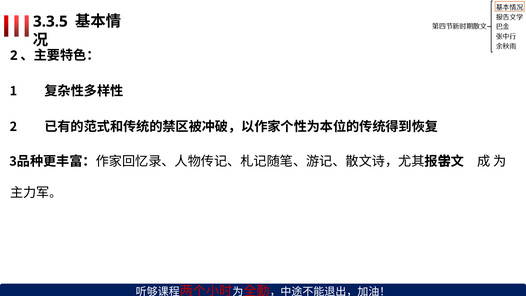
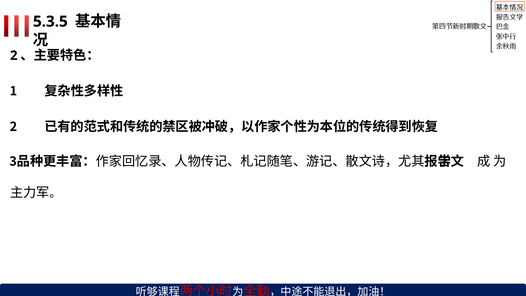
3.3.5: 3.3.5 -> 5.3.5 (50, 22)
